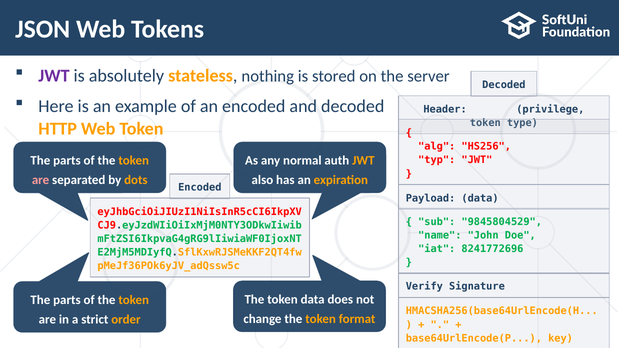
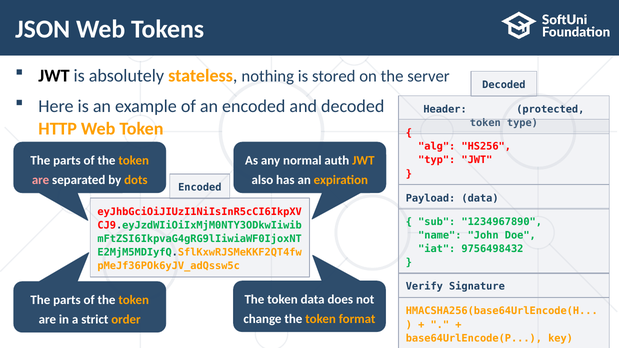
JWT colour: purple -> black (54, 76)
privilege: privilege -> protected (550, 109)
9845804529: 9845804529 -> 1234967890 (502, 222)
8241772696: 8241772696 -> 9756498432 (492, 249)
